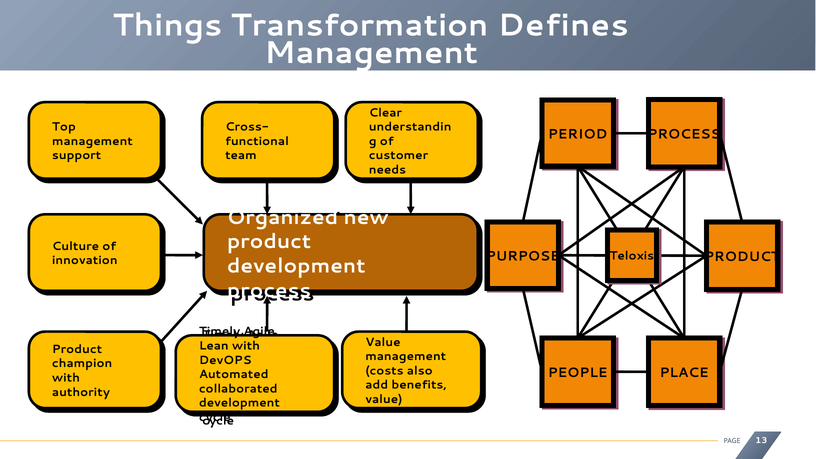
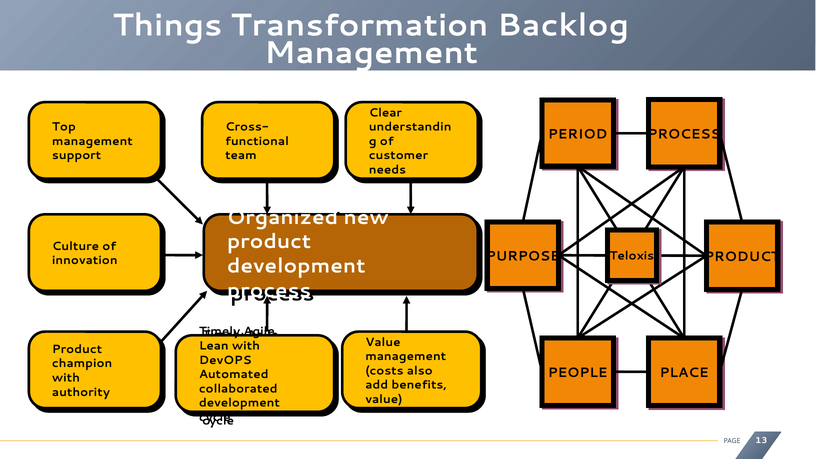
Defines: Defines -> Backlog (563, 26)
